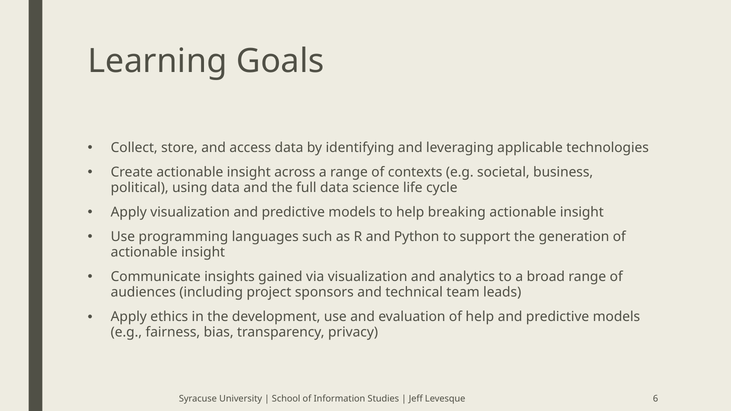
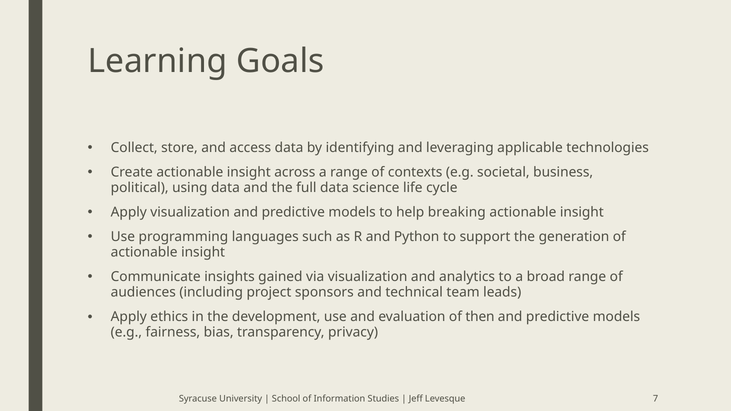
of help: help -> then (480, 317)
6: 6 -> 7 (656, 399)
